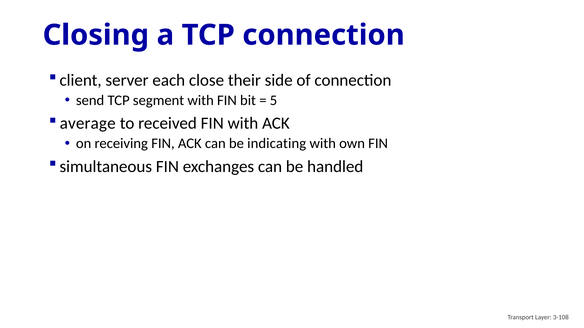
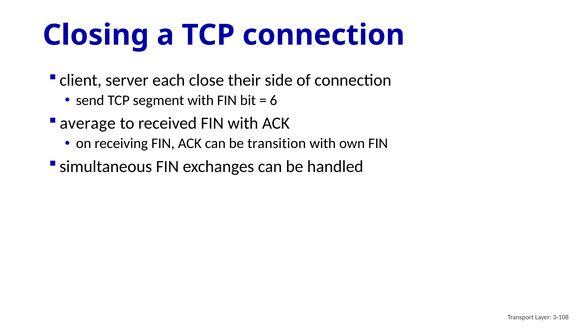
5: 5 -> 6 (273, 100)
indicating: indicating -> transition (277, 144)
